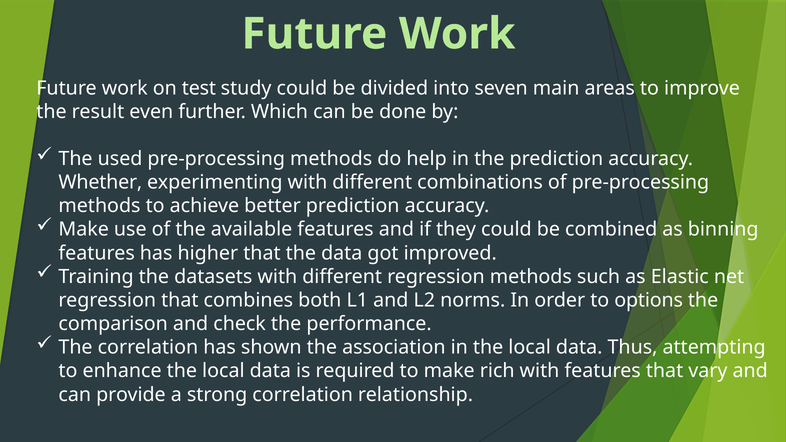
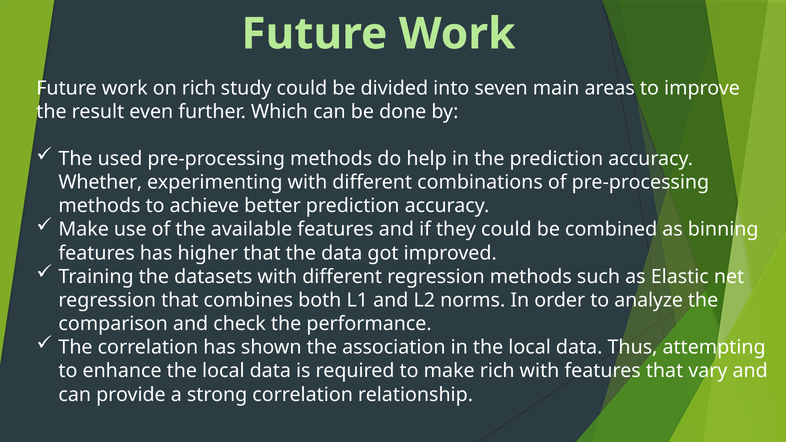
on test: test -> rich (199, 88)
options: options -> analyze (649, 300)
